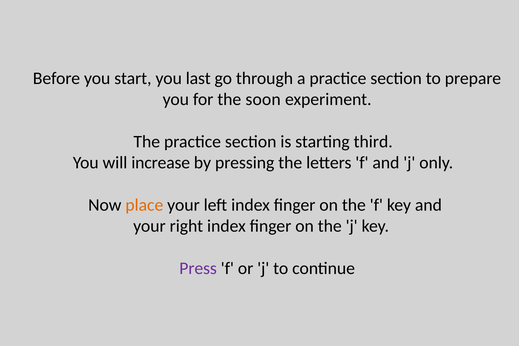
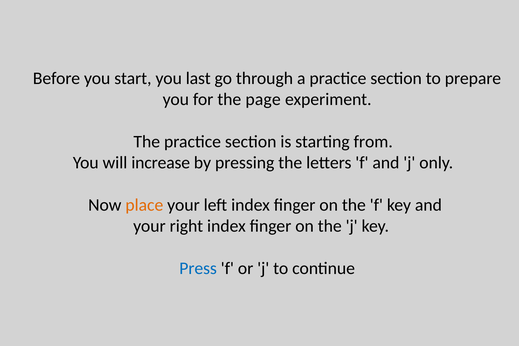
soon: soon -> page (263, 99)
third: third -> from (373, 142)
Press colour: purple -> blue (198, 268)
